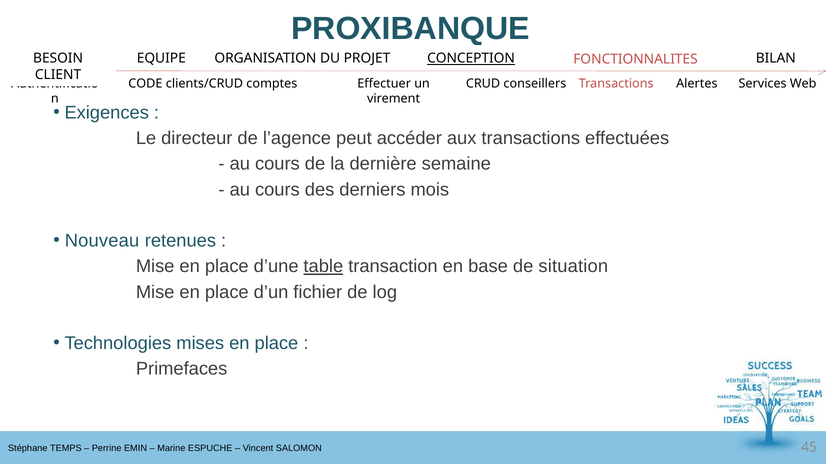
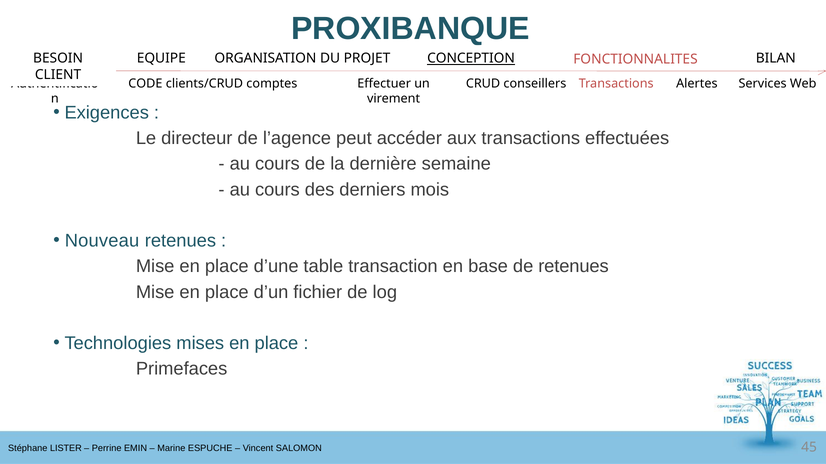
table underline: present -> none (323, 267)
de situation: situation -> retenues (573, 267)
TEMPS: TEMPS -> LISTER (66, 449)
